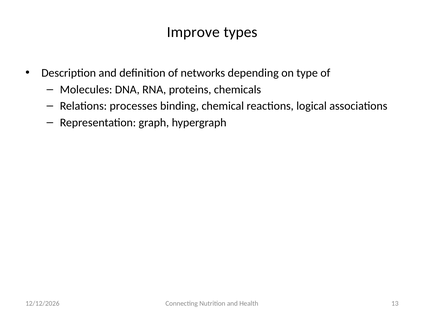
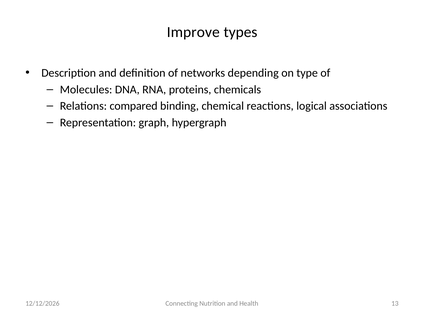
processes: processes -> compared (134, 106)
